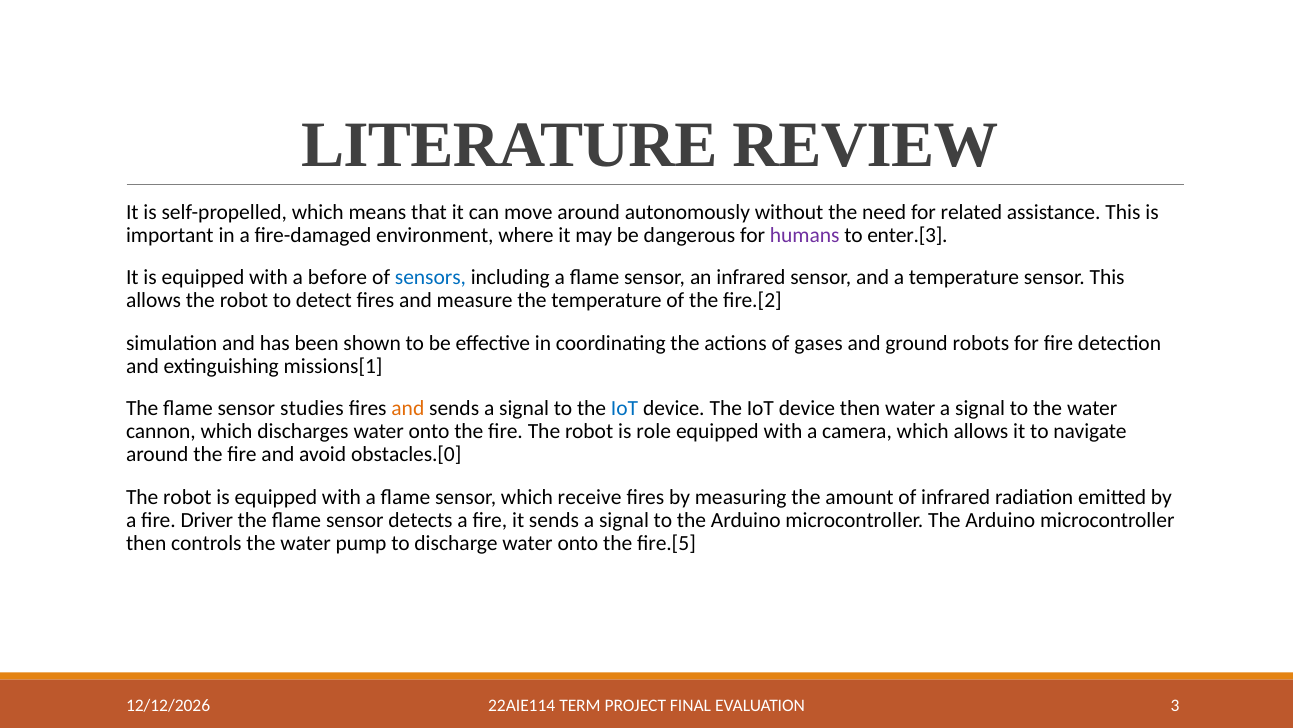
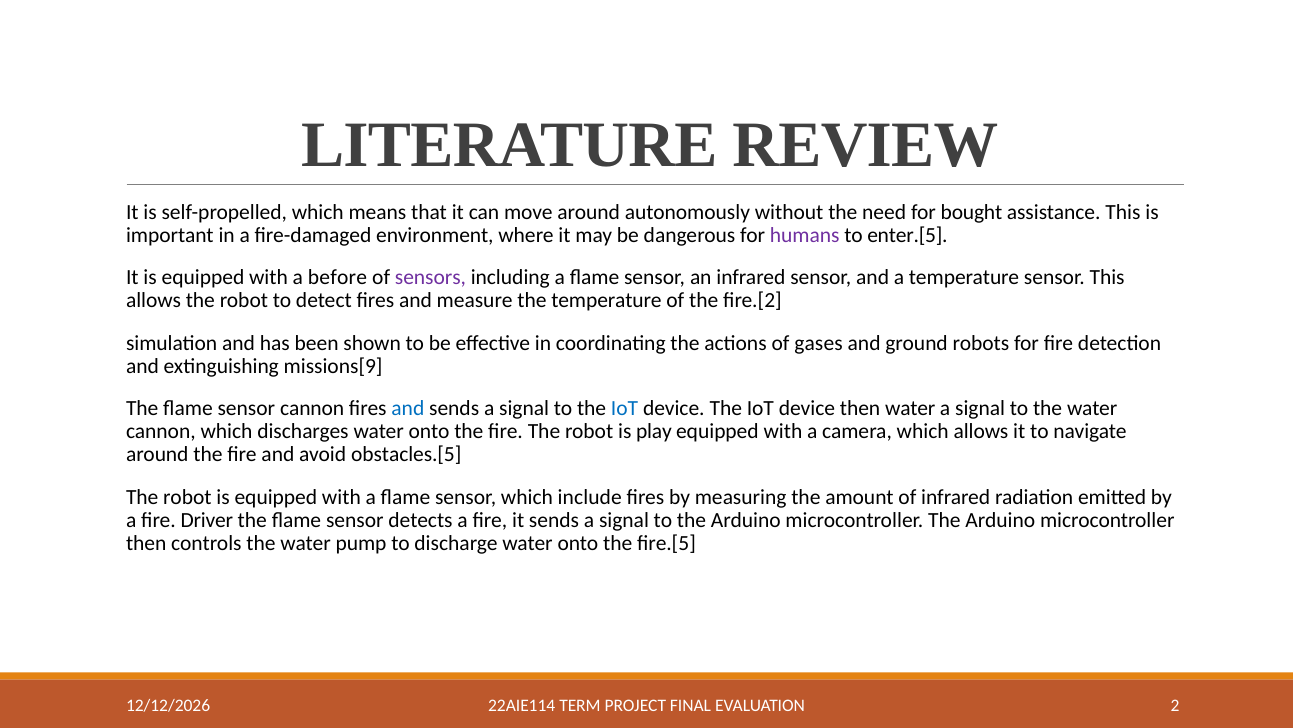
related: related -> bought (971, 212)
enter.[3: enter.[3 -> enter.[5 (907, 235)
sensors colour: blue -> purple (430, 277)
missions[1: missions[1 -> missions[9 (333, 366)
sensor studies: studies -> cannon (312, 408)
and colour: orange -> blue (408, 408)
role: role -> play (654, 431)
obstacles.[0: obstacles.[0 -> obstacles.[5 (406, 454)
receive: receive -> include (590, 496)
3: 3 -> 2 (1175, 705)
